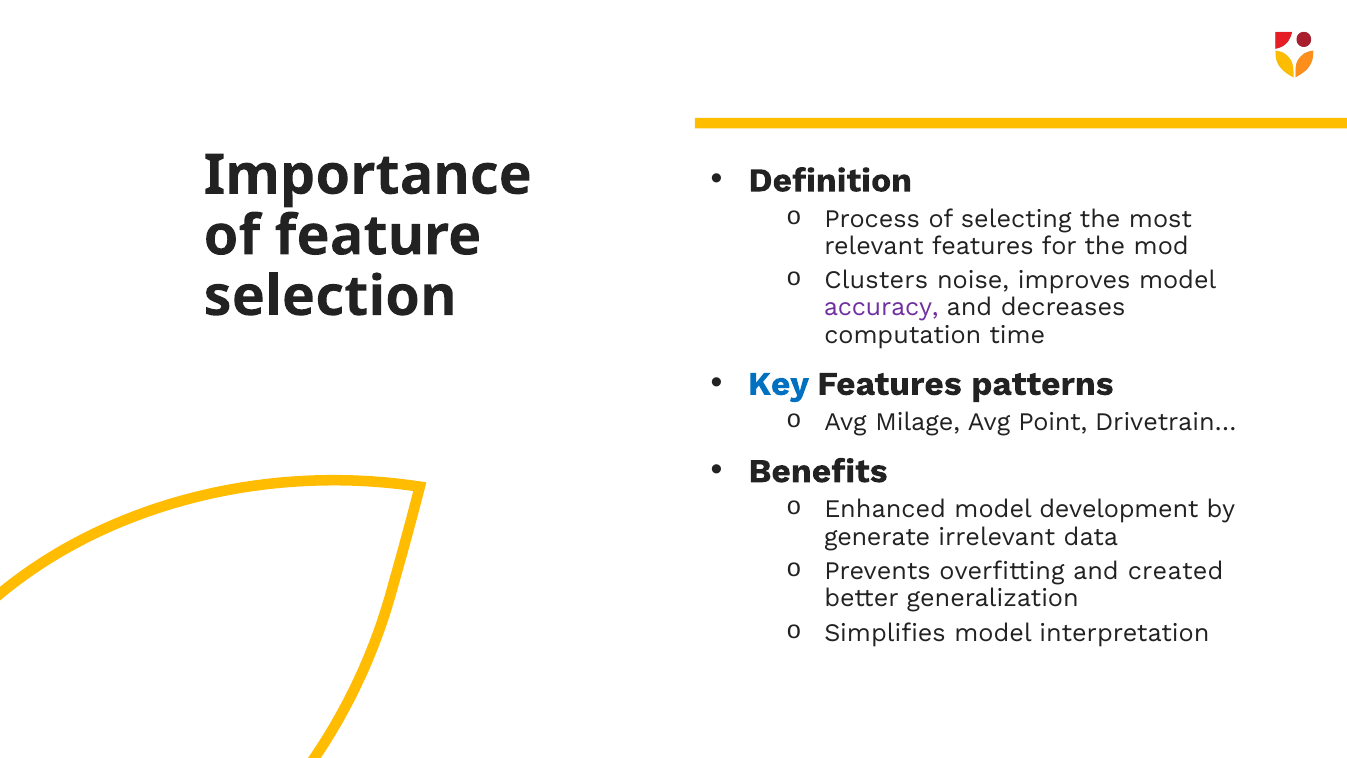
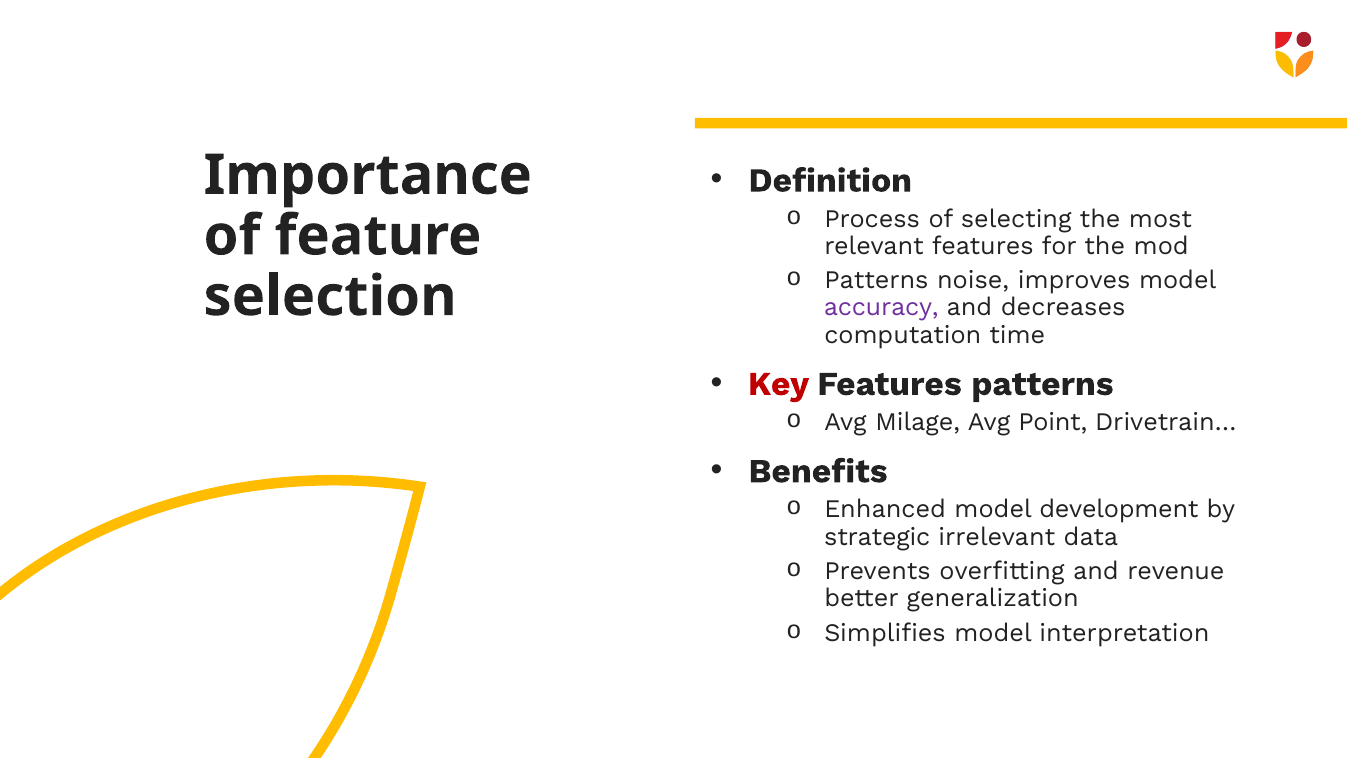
Clusters: Clusters -> Patterns (876, 280)
Key colour: blue -> red (779, 384)
generate: generate -> strategic (877, 537)
created: created -> revenue (1176, 571)
